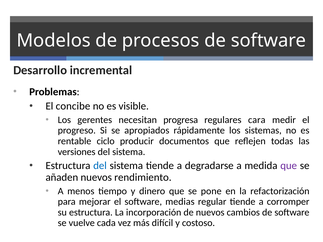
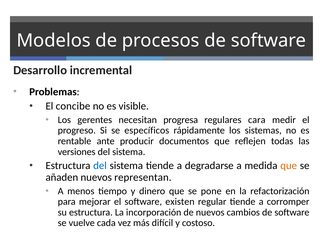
apropiados: apropiados -> específicos (147, 131)
ciclo: ciclo -> ante (106, 141)
que colour: purple -> orange (289, 166)
rendimiento: rendimiento -> representan (143, 177)
medias: medias -> existen (180, 202)
